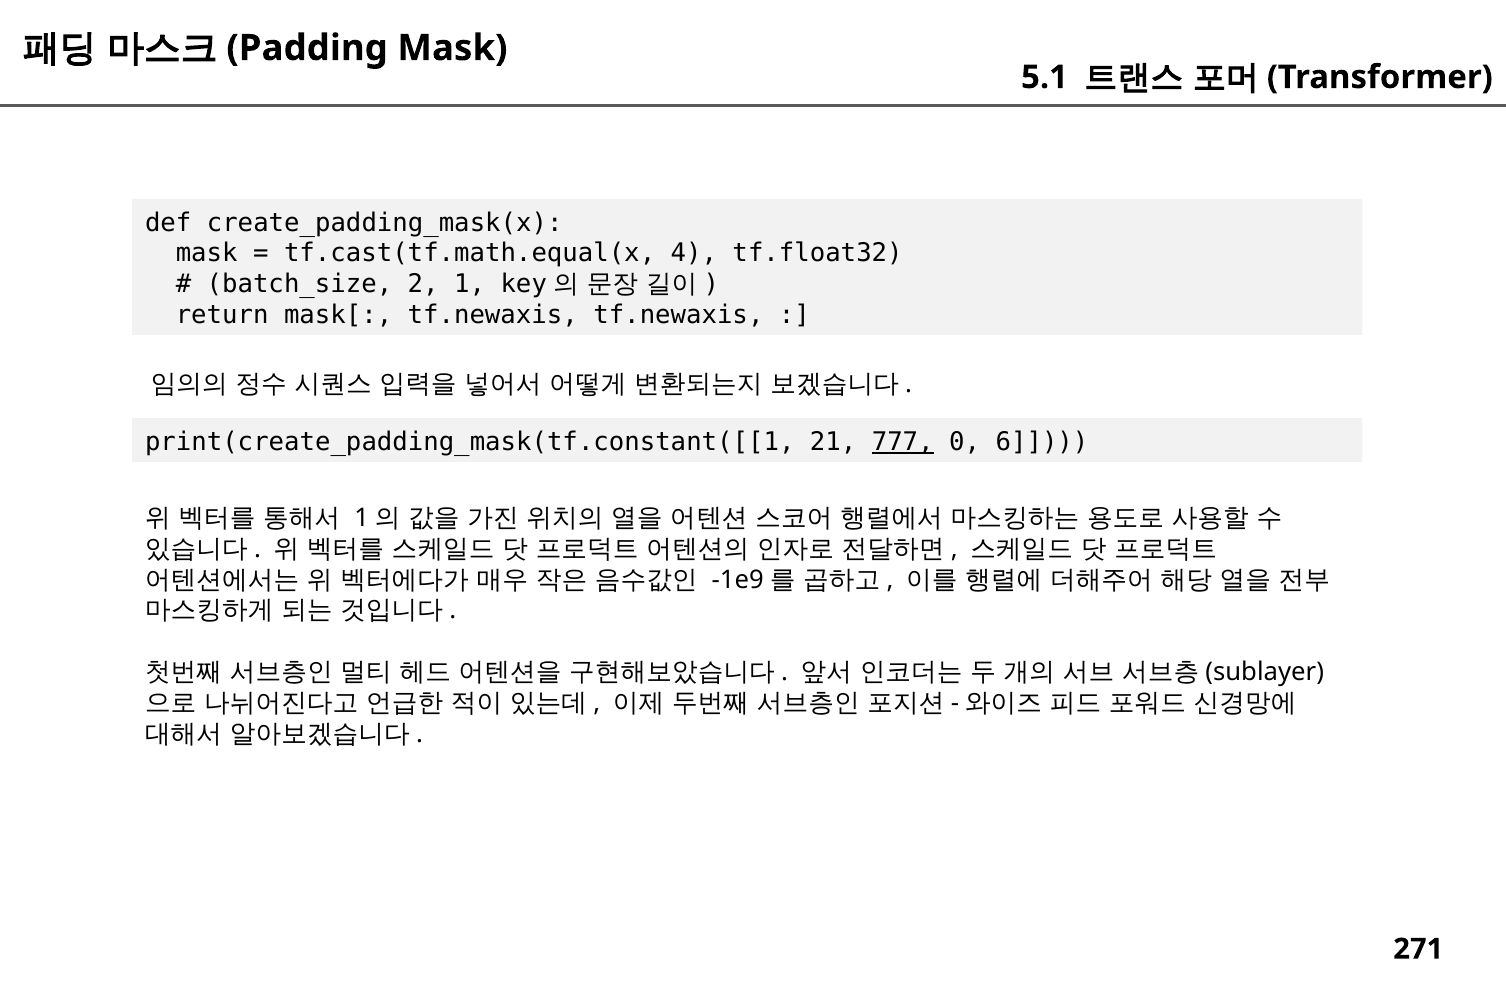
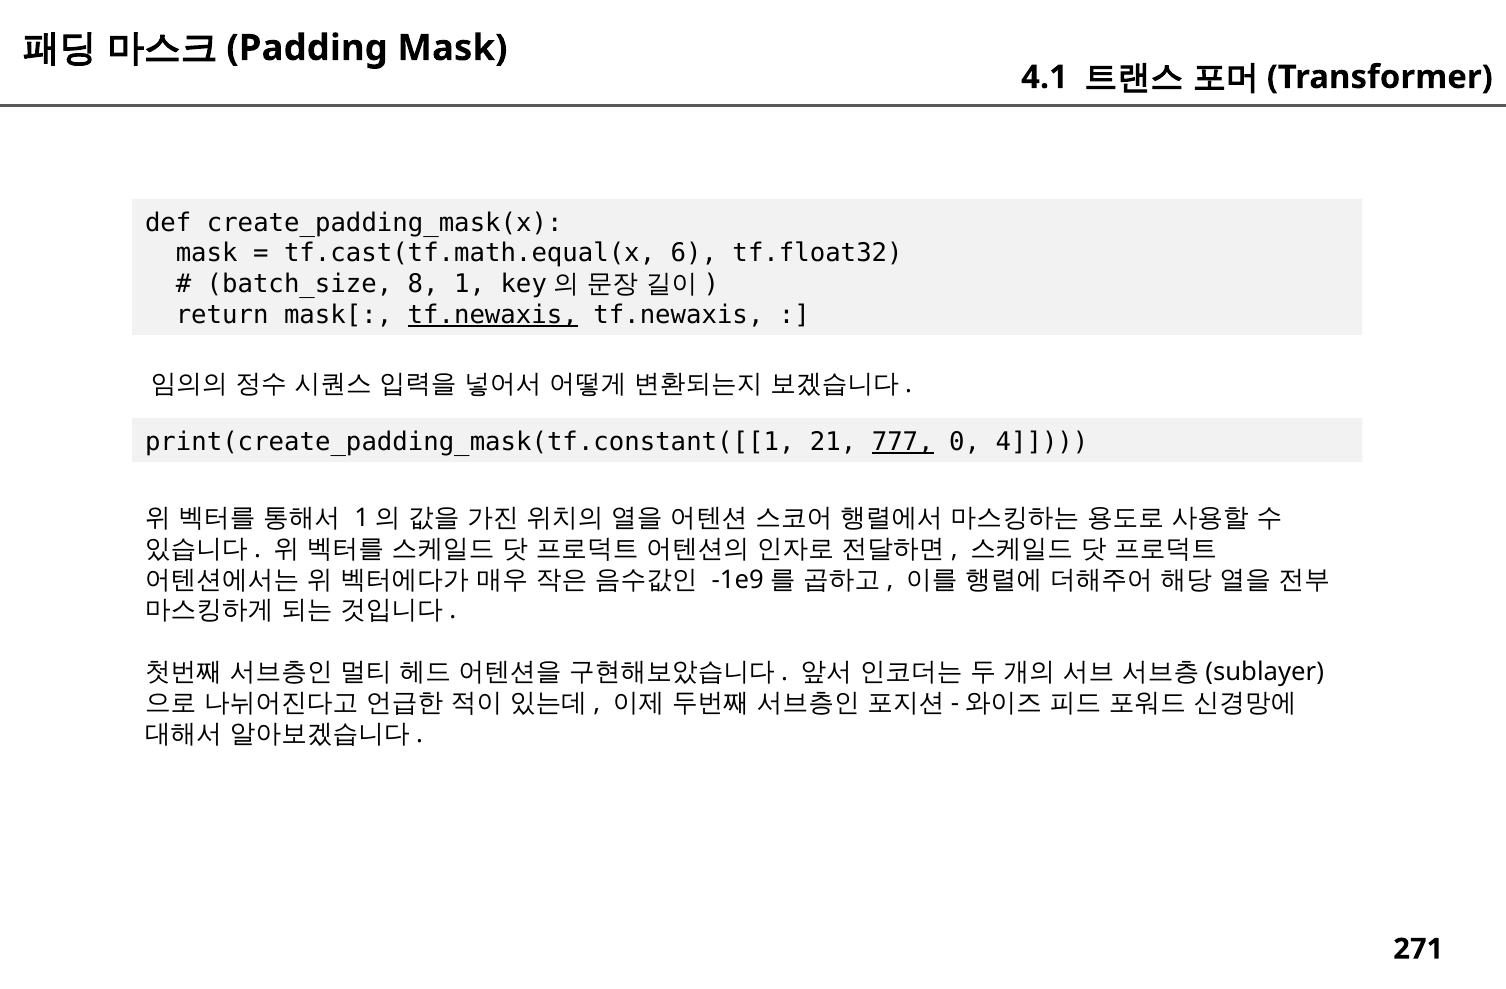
5.1: 5.1 -> 4.1 (1045, 77)
4: 4 -> 6 (694, 253)
2: 2 -> 8 (423, 284)
tf.newaxis underline: none -> present (493, 315)
6: 6 -> 4 (1042, 442)
